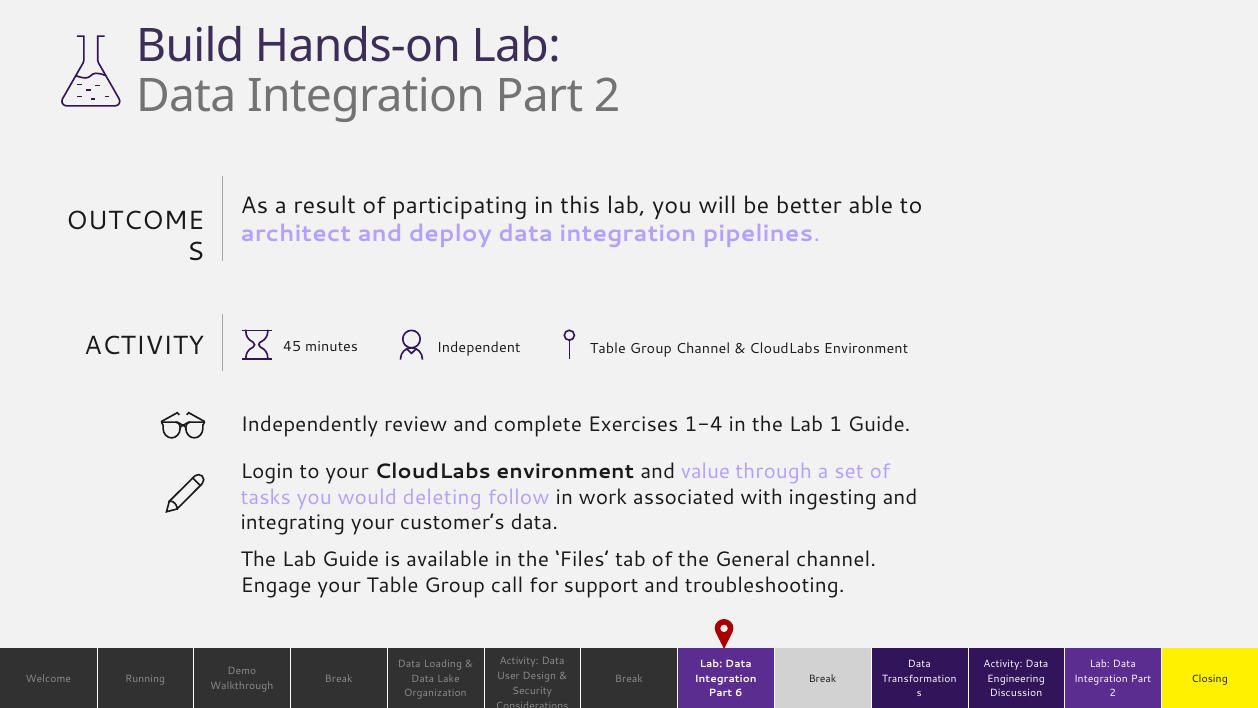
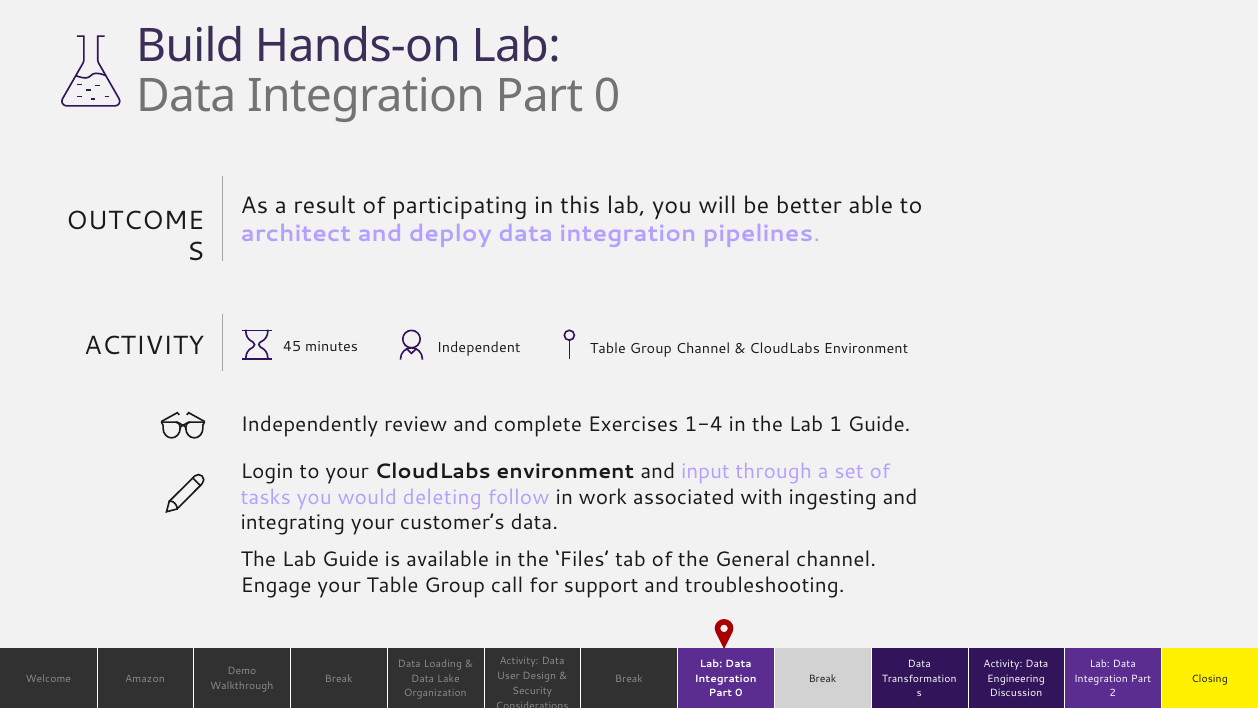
2: 2 -> 0 (607, 97)
value: value -> input (705, 472)
Running: Running -> Amazon (145, 678)
6: 6 -> 0 (739, 693)
